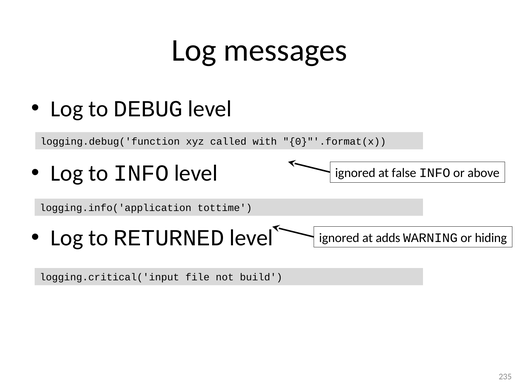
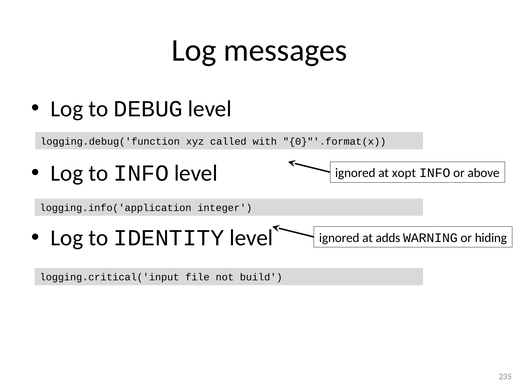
false: false -> xopt (404, 173)
tottime: tottime -> integer (225, 208)
RETURNED: RETURNED -> IDENTITY (169, 238)
